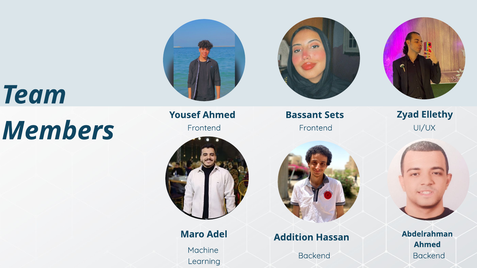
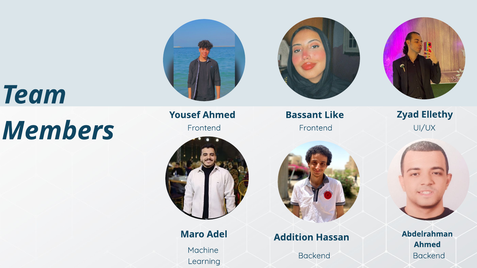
Sets: Sets -> Like (334, 115)
